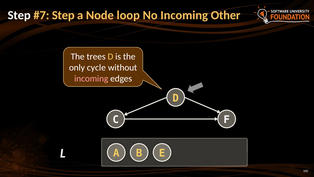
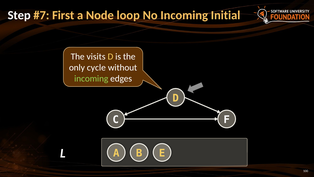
Step: Step -> First (63, 15)
Other: Other -> Initial (226, 15)
trees: trees -> visits (96, 56)
incoming colour: pink -> light green (91, 78)
